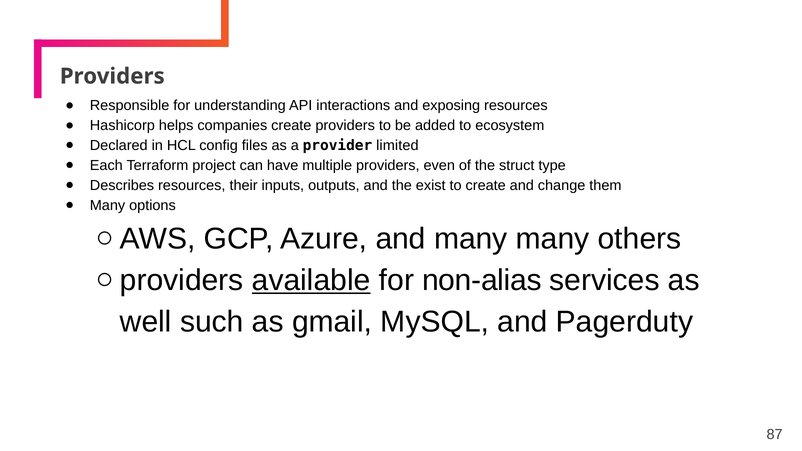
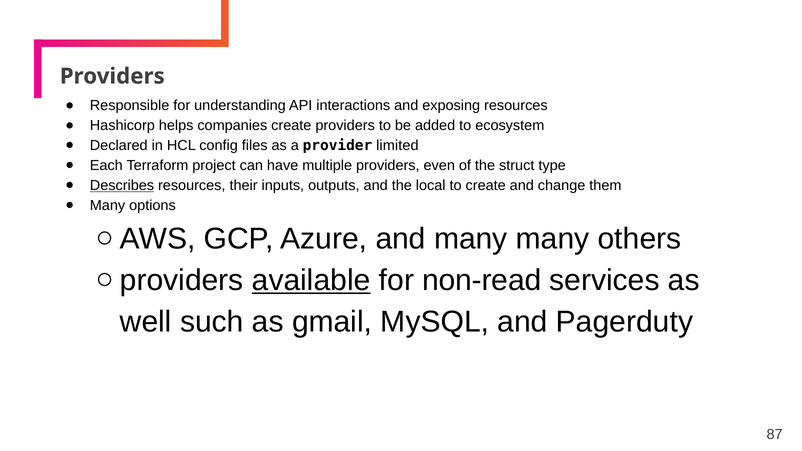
Describes underline: none -> present (122, 186)
exist: exist -> local (431, 186)
non-alias: non-alias -> non-read (482, 280)
